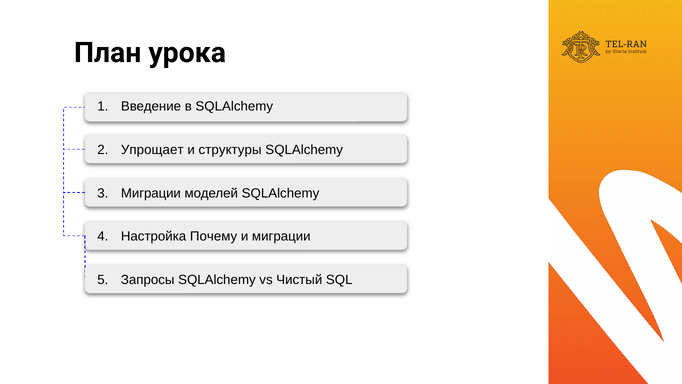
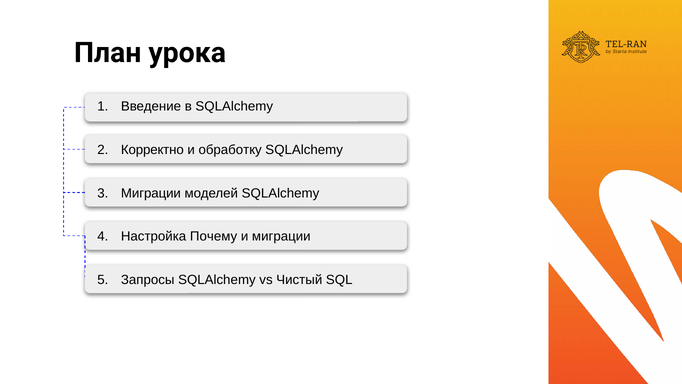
Упрощает: Упрощает -> Корректно (152, 150)
структуры: структуры -> обработку (230, 150)
